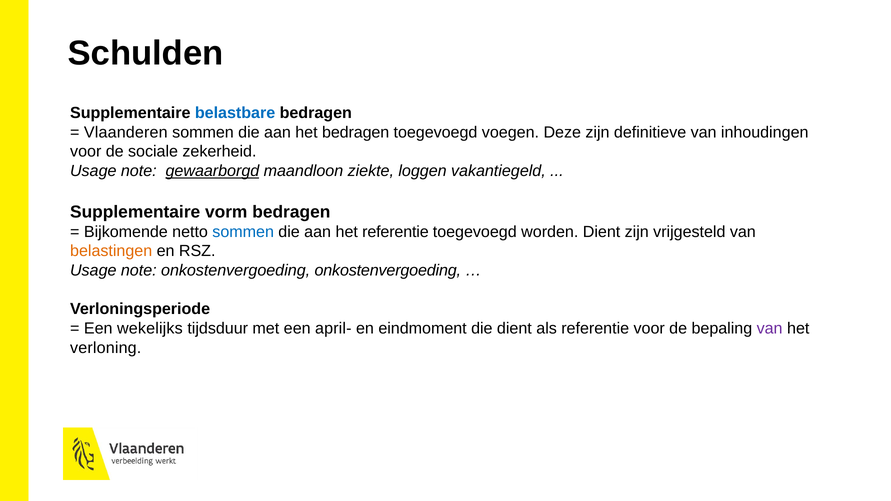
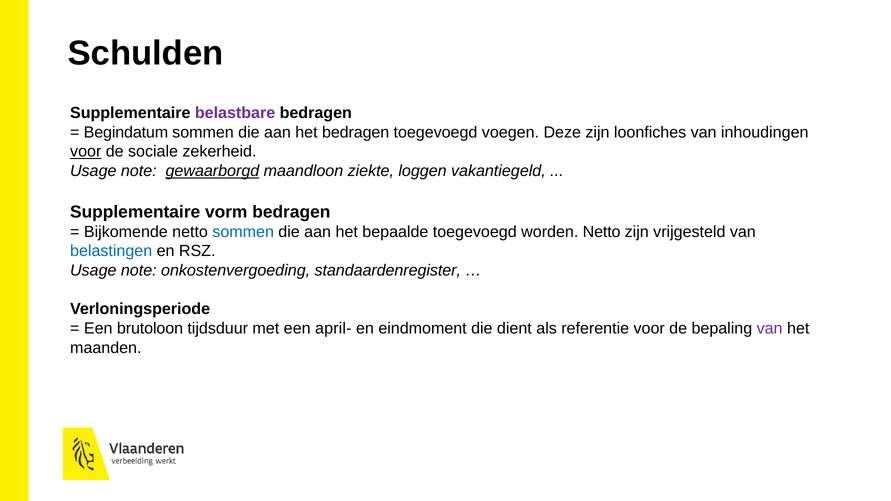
belastbare colour: blue -> purple (235, 113)
Vlaanderen: Vlaanderen -> Begindatum (126, 132)
definitieve: definitieve -> loonfiches (650, 132)
voor underline: none -> present (86, 152)
het referentie: referentie -> bepaalde (395, 232)
worden Dient: Dient -> Netto (602, 232)
belastingen colour: orange -> blue (111, 251)
onkostenvergoeding onkostenvergoeding: onkostenvergoeding -> standaardenregister (388, 271)
wekelijks: wekelijks -> brutoloon (150, 329)
verloning: verloning -> maanden (106, 348)
